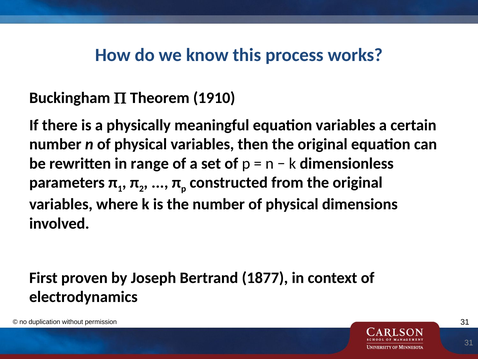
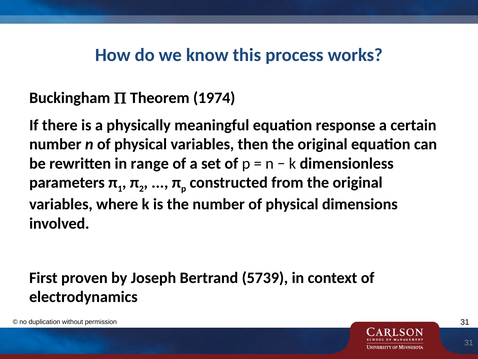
1910: 1910 -> 1974 (214, 98)
equation variables: variables -> response (346, 125)
1877: 1877 -> 5739 (265, 277)
